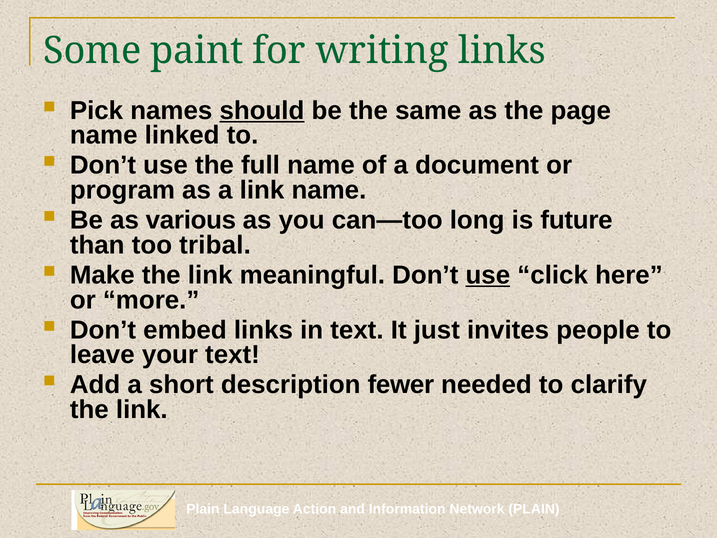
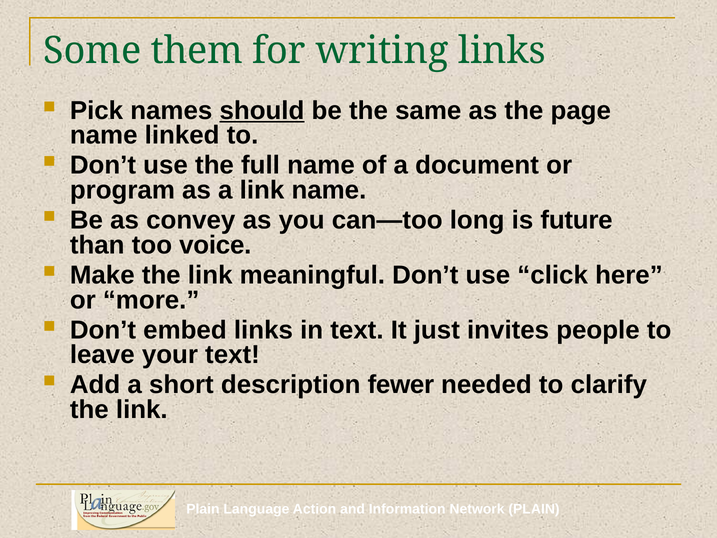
paint: paint -> them (197, 51)
various: various -> convey (191, 220)
tribal: tribal -> voice (215, 245)
use underline: present -> none (488, 275)
